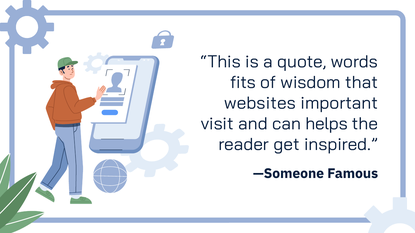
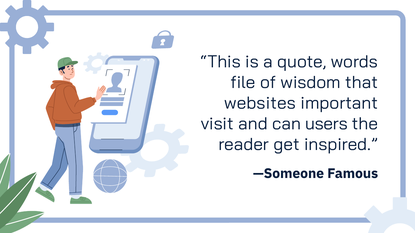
fits: fits -> file (243, 83)
helps: helps -> users (327, 124)
